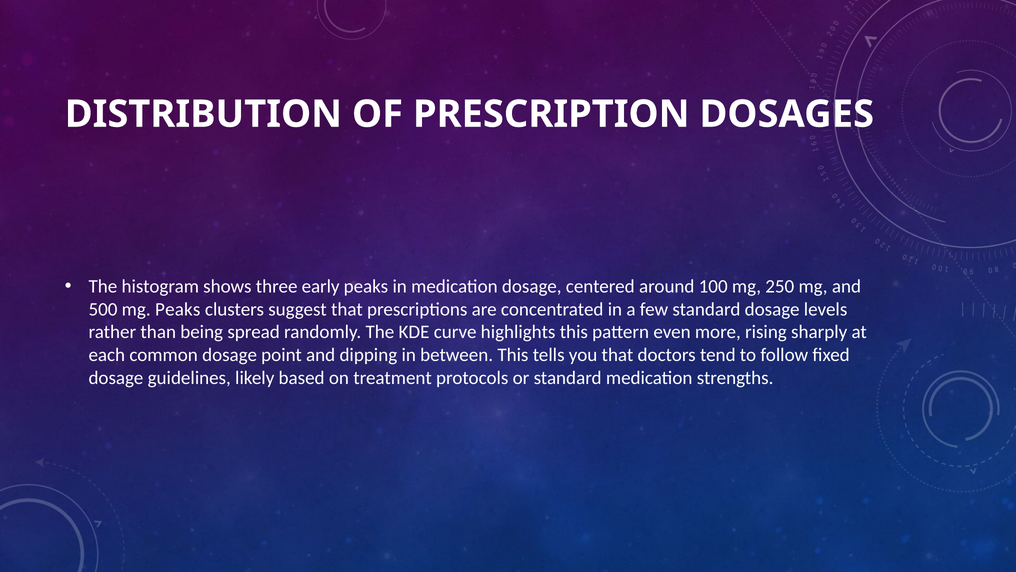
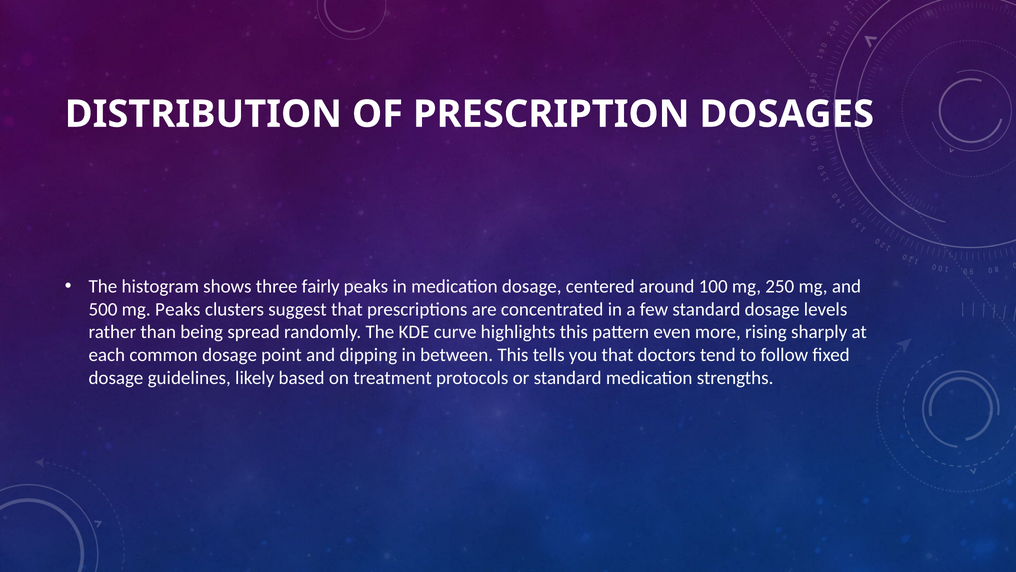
early: early -> fairly (321, 286)
